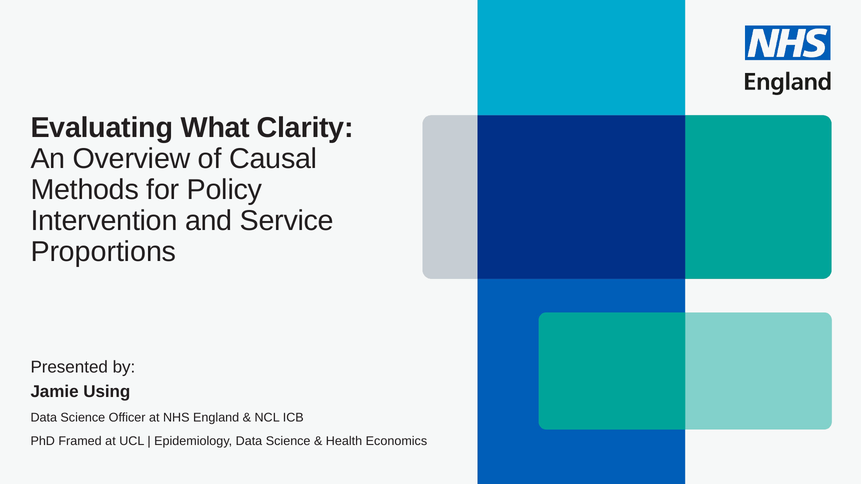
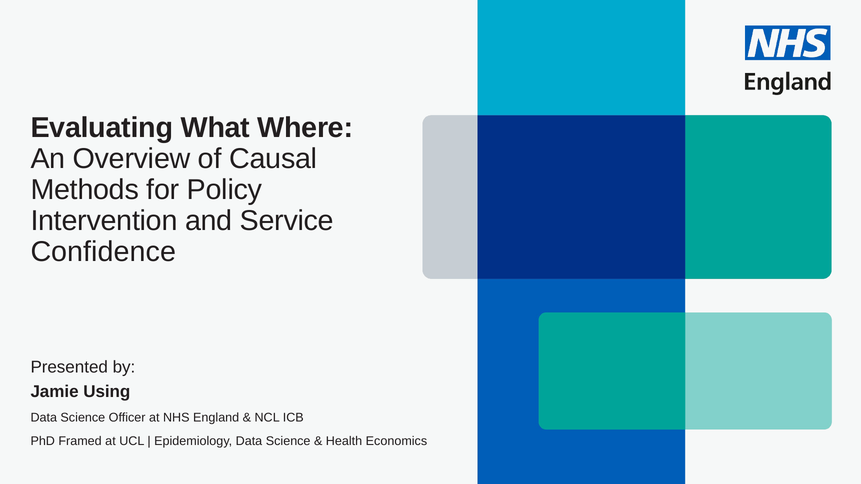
Clarity: Clarity -> Where (305, 128)
Proportions: Proportions -> Confidence (103, 252)
